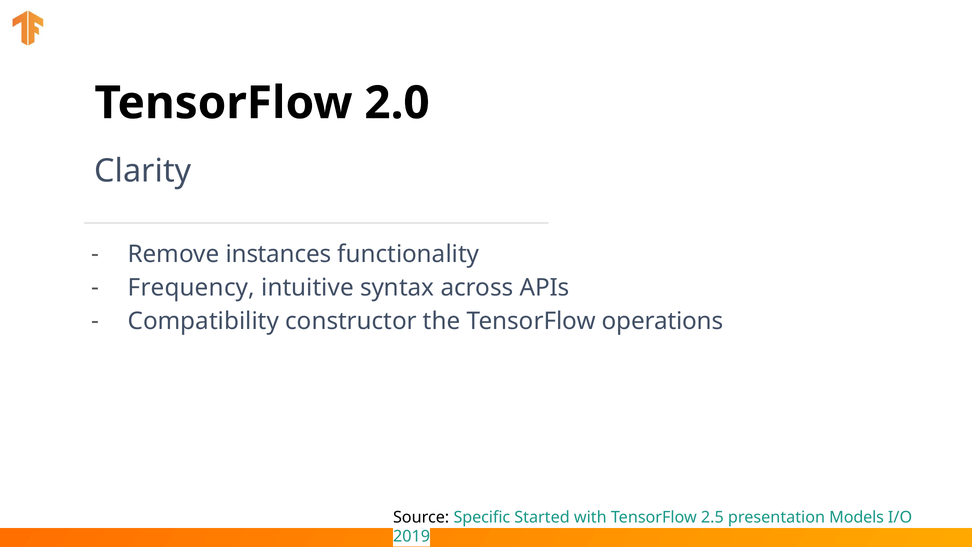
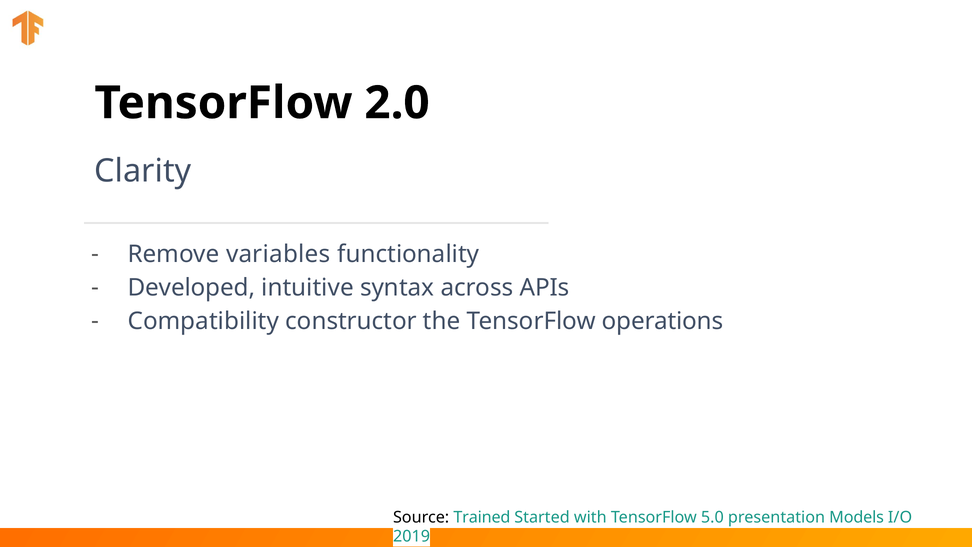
instances: instances -> variables (278, 254)
Frequency: Frequency -> Developed (192, 287)
Specific: Specific -> Trained (482, 517)
2.5: 2.5 -> 5.0 (712, 517)
